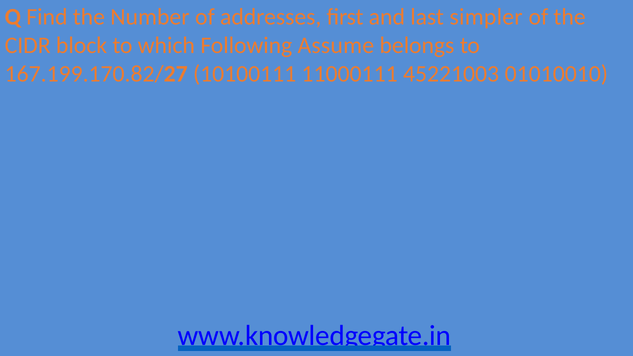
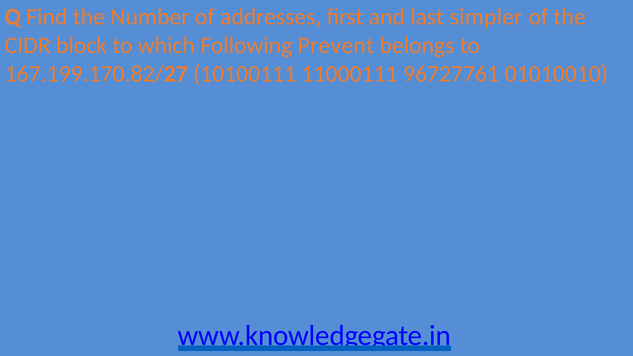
Assume: Assume -> Prevent (336, 45)
45221003: 45221003 -> 96727761 (451, 74)
